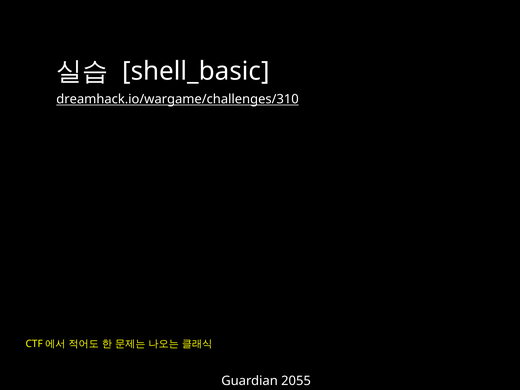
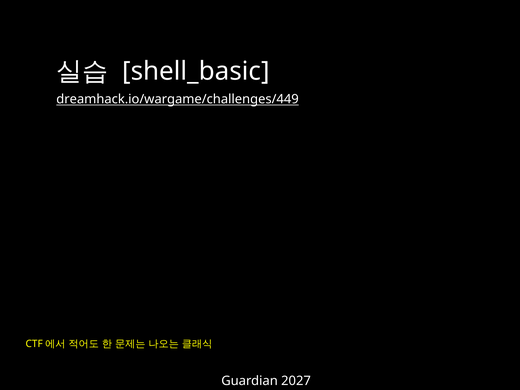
dreamhack.io/wargame/challenges/310: dreamhack.io/wargame/challenges/310 -> dreamhack.io/wargame/challenges/449 (177, 99)
2055: 2055 -> 2027 (296, 381)
